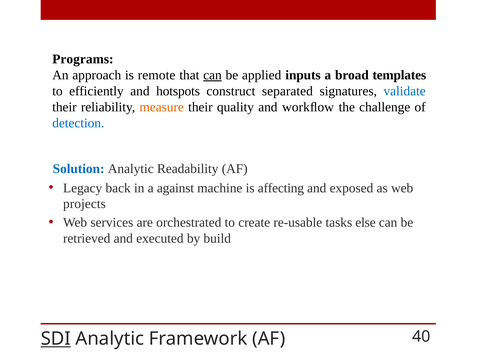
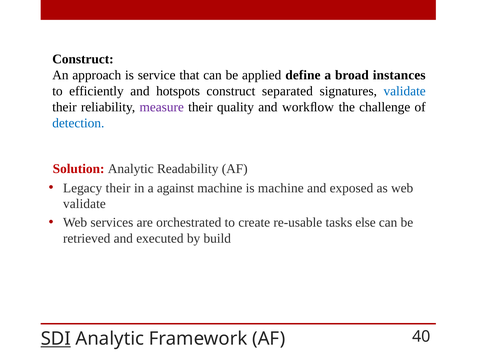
Programs: Programs -> Construct (83, 59)
remote: remote -> service (157, 75)
can underline: present -> none (212, 75)
inputs: inputs -> define (303, 75)
templates: templates -> instances (399, 75)
measure colour: orange -> purple (162, 107)
Solution colour: blue -> red (79, 169)
Legacy back: back -> their (118, 188)
is affecting: affecting -> machine (281, 188)
projects: projects -> validate (84, 204)
